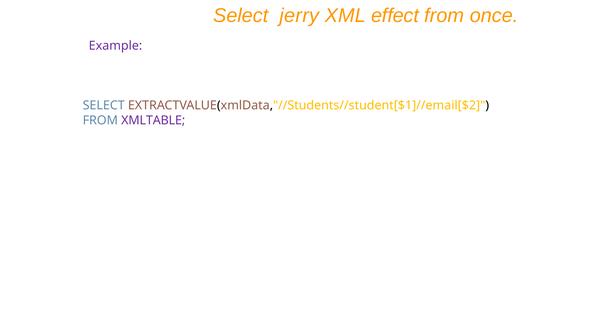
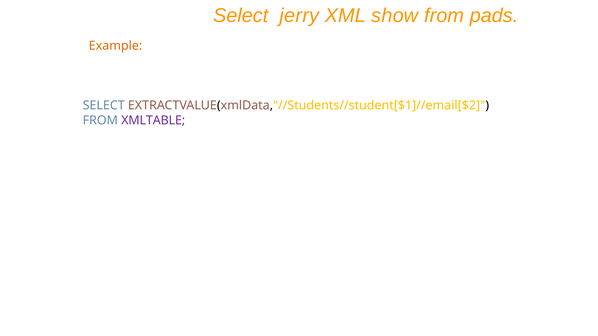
effect: effect -> show (395, 16)
once: once -> pads (494, 16)
Example colour: purple -> orange (115, 46)
